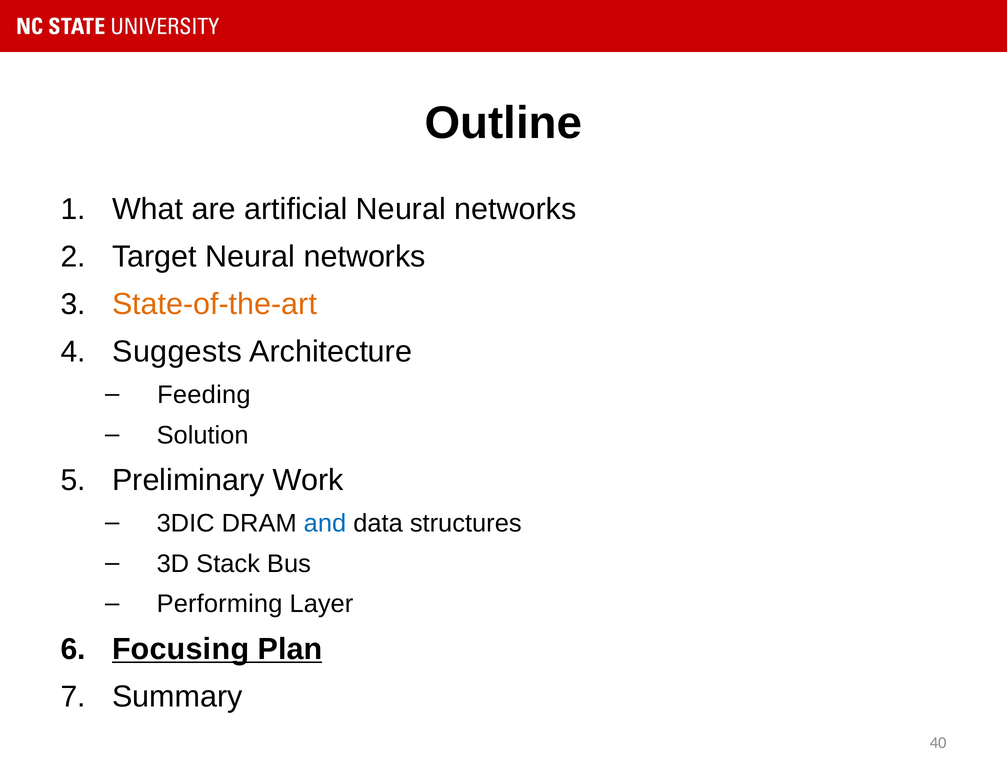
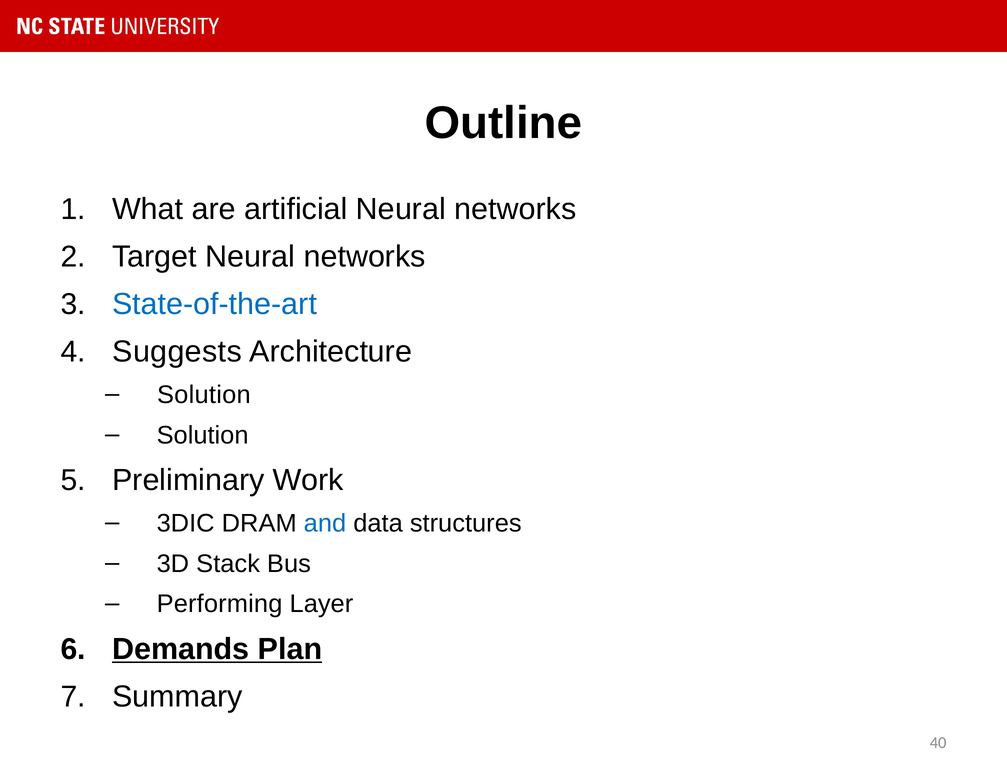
State-of-the-art colour: orange -> blue (215, 304)
Feeding: Feeding -> Solution (204, 395)
Focusing: Focusing -> Demands (181, 649)
